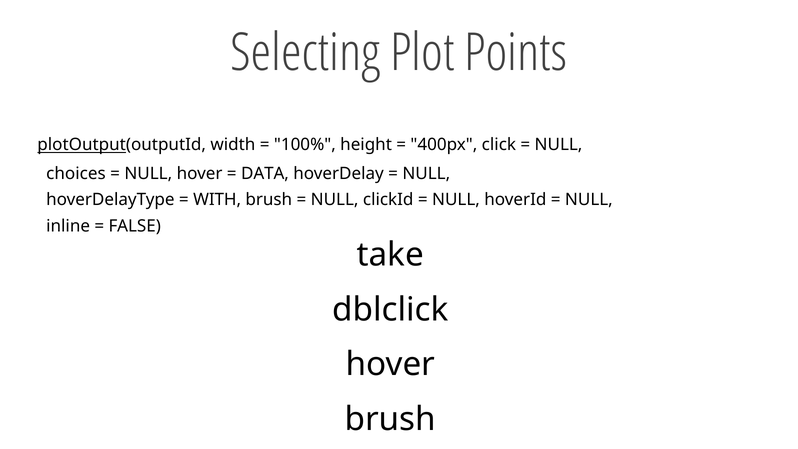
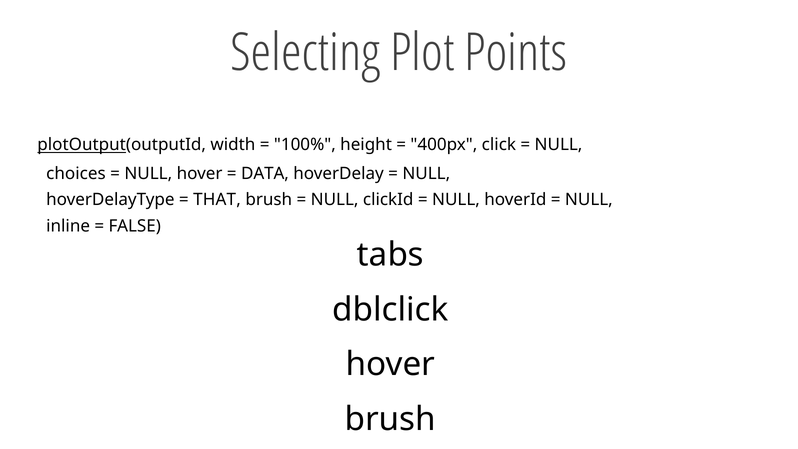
WITH: WITH -> THAT (217, 200)
take: take -> tabs (390, 255)
